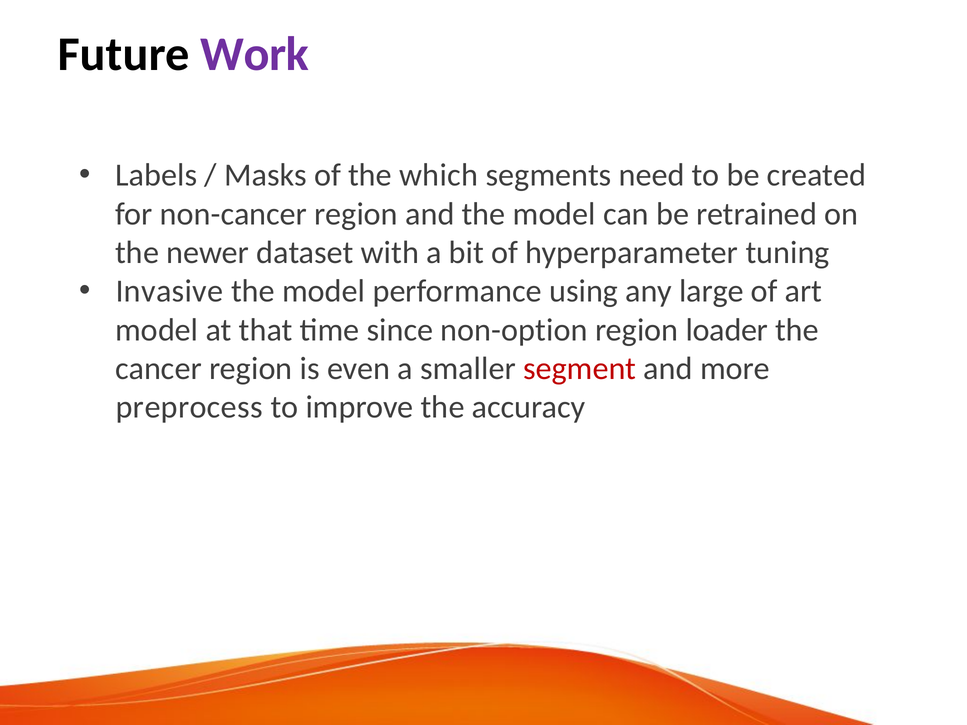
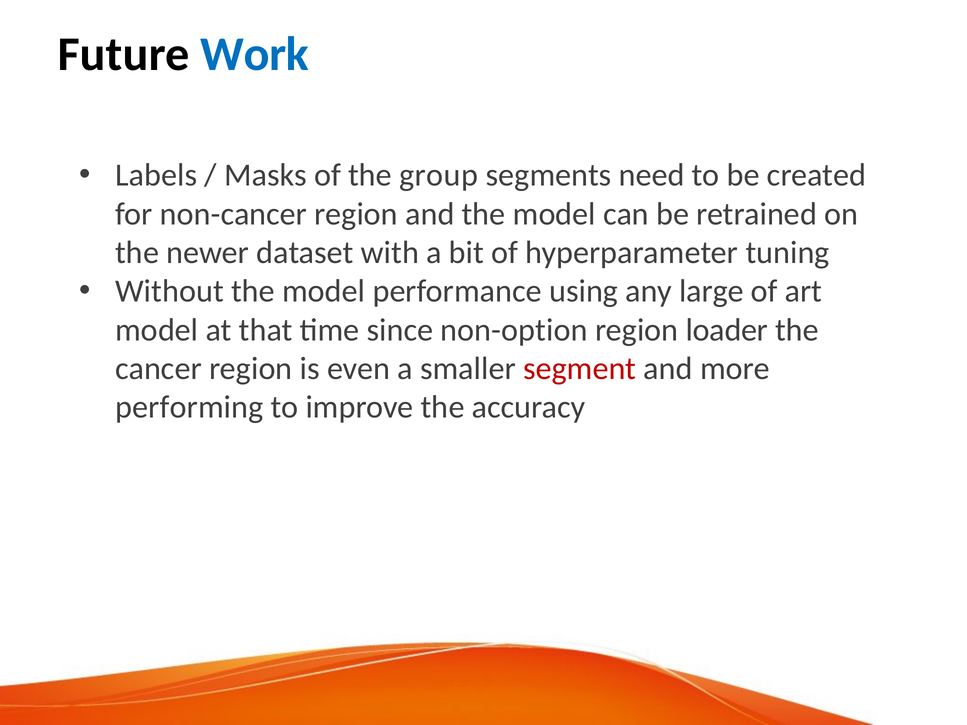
Work colour: purple -> blue (255, 54)
which: which -> group (439, 175)
Invasive: Invasive -> Without (170, 291)
preprocess: preprocess -> performing (189, 407)
